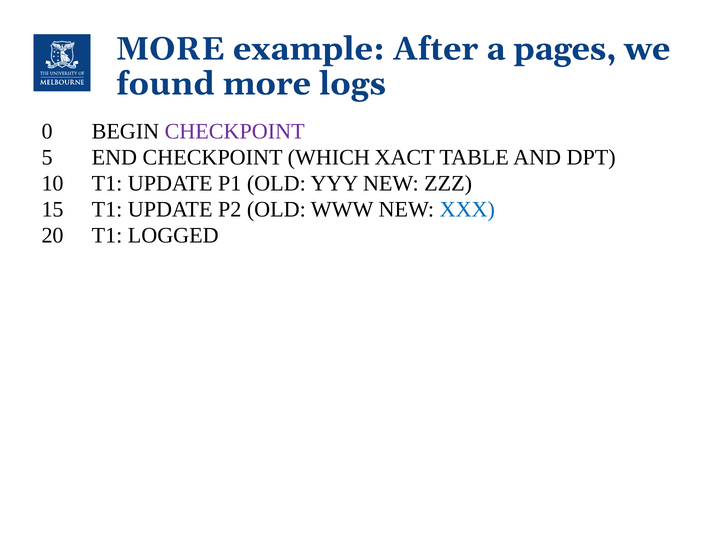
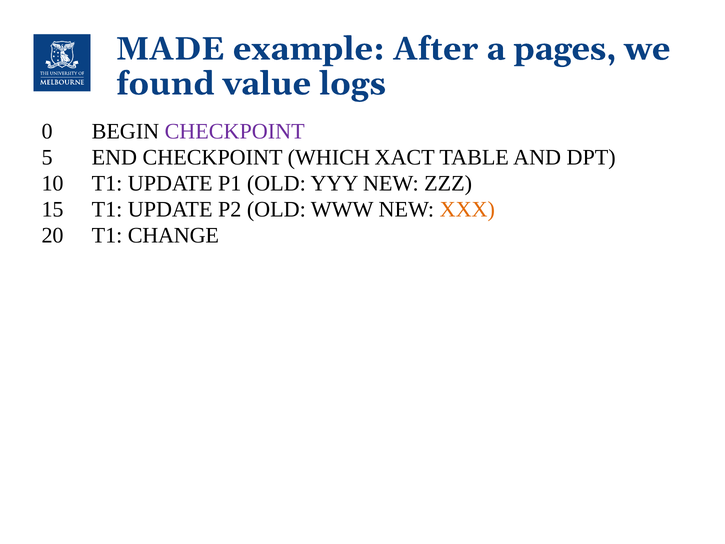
MORE: MORE -> MADE (170, 49)
found more: more -> value (267, 84)
XXX colour: blue -> orange (467, 209)
LOGGED: LOGGED -> CHANGE (173, 235)
